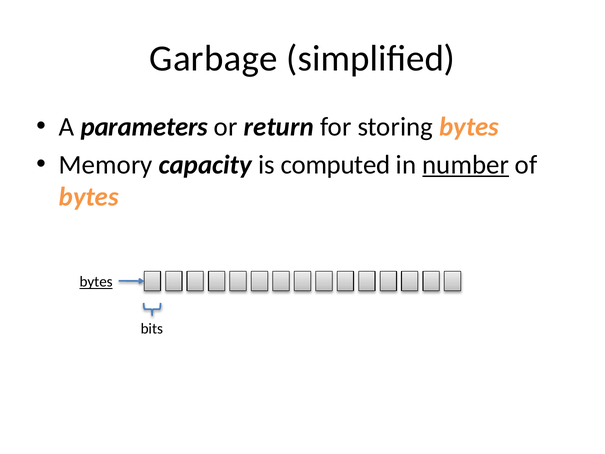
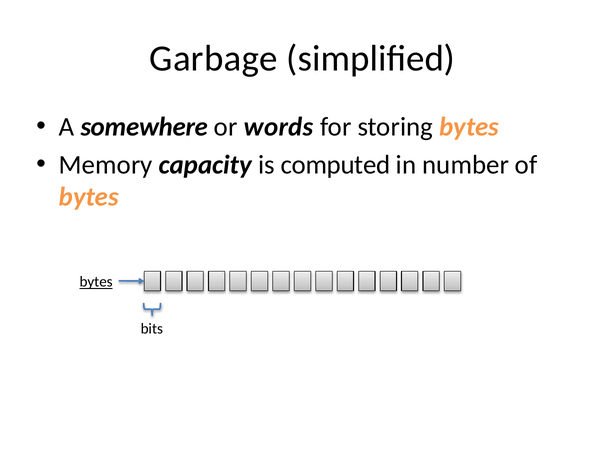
parameters: parameters -> somewhere (144, 127)
return: return -> words (279, 127)
number underline: present -> none (466, 165)
